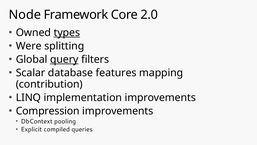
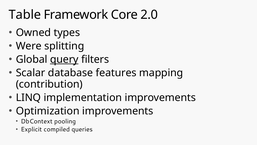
Node: Node -> Table (25, 15)
types underline: present -> none (67, 33)
Compression: Compression -> Optimization (48, 111)
